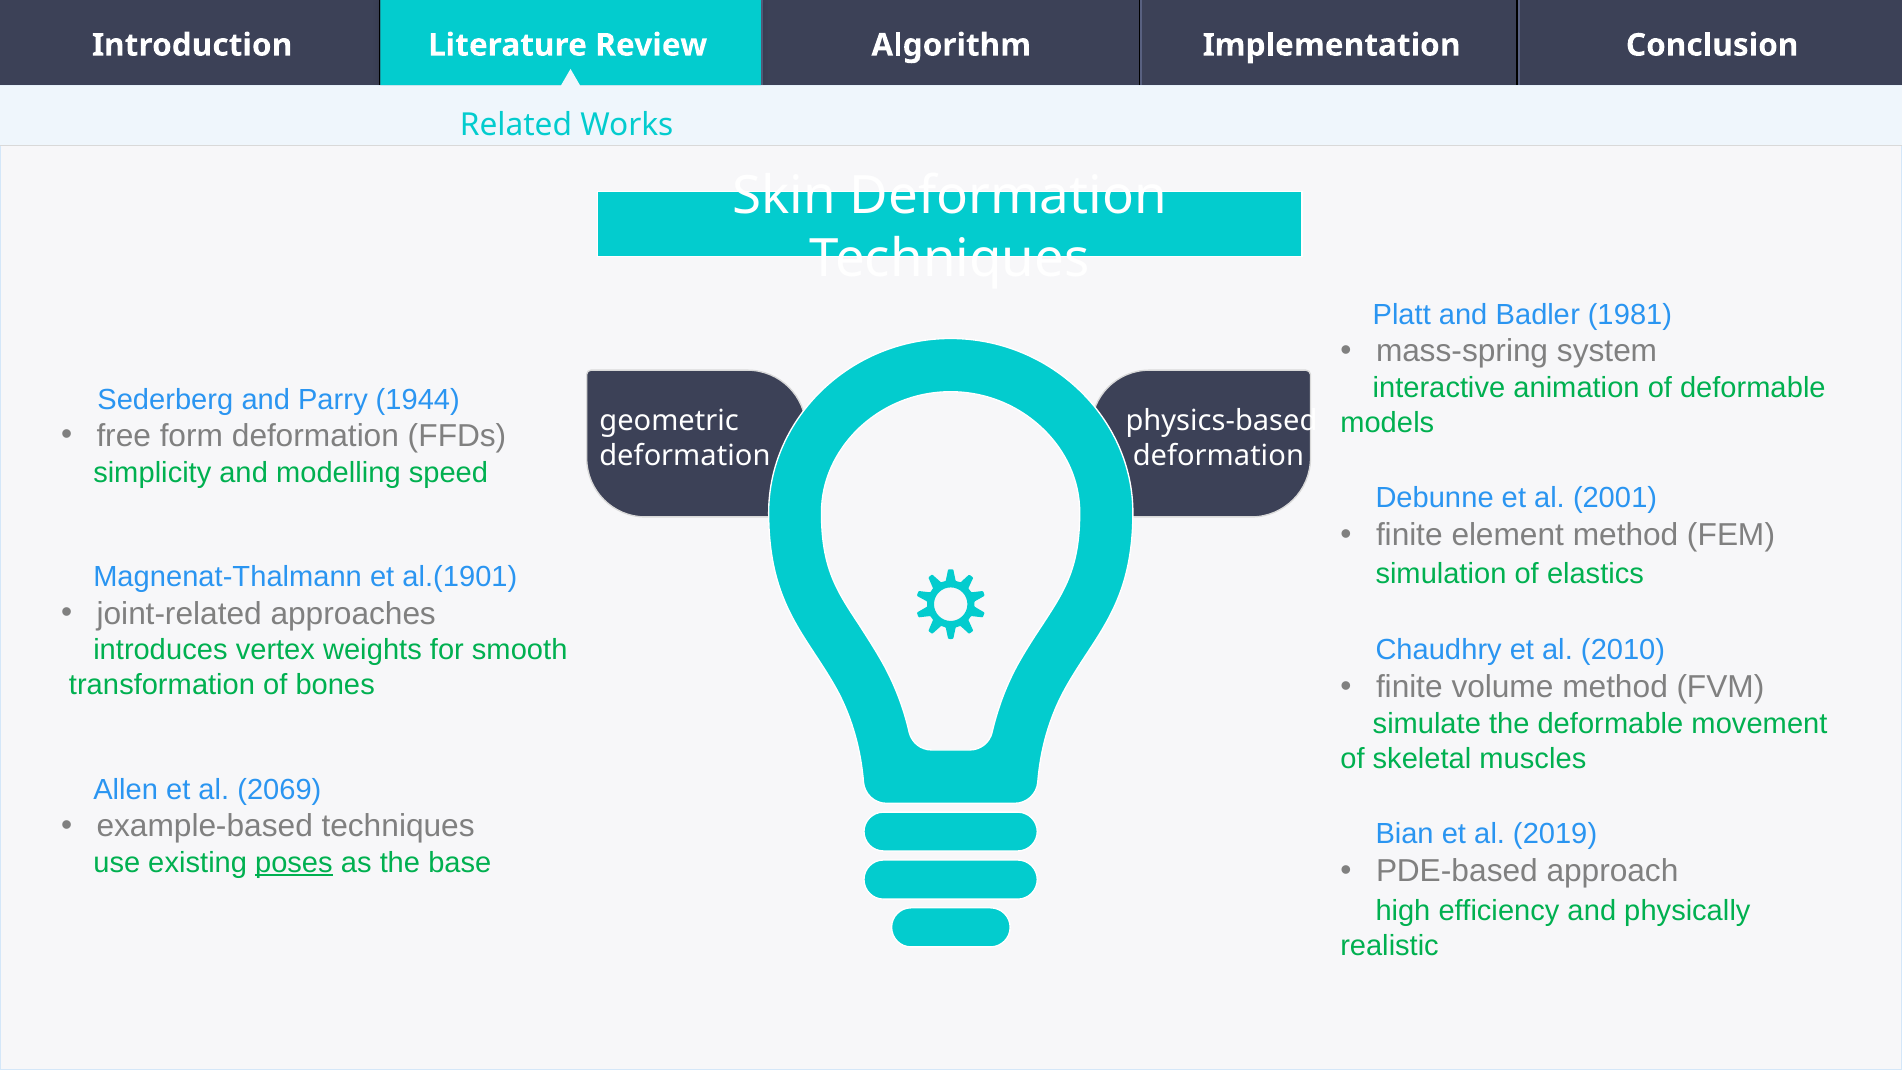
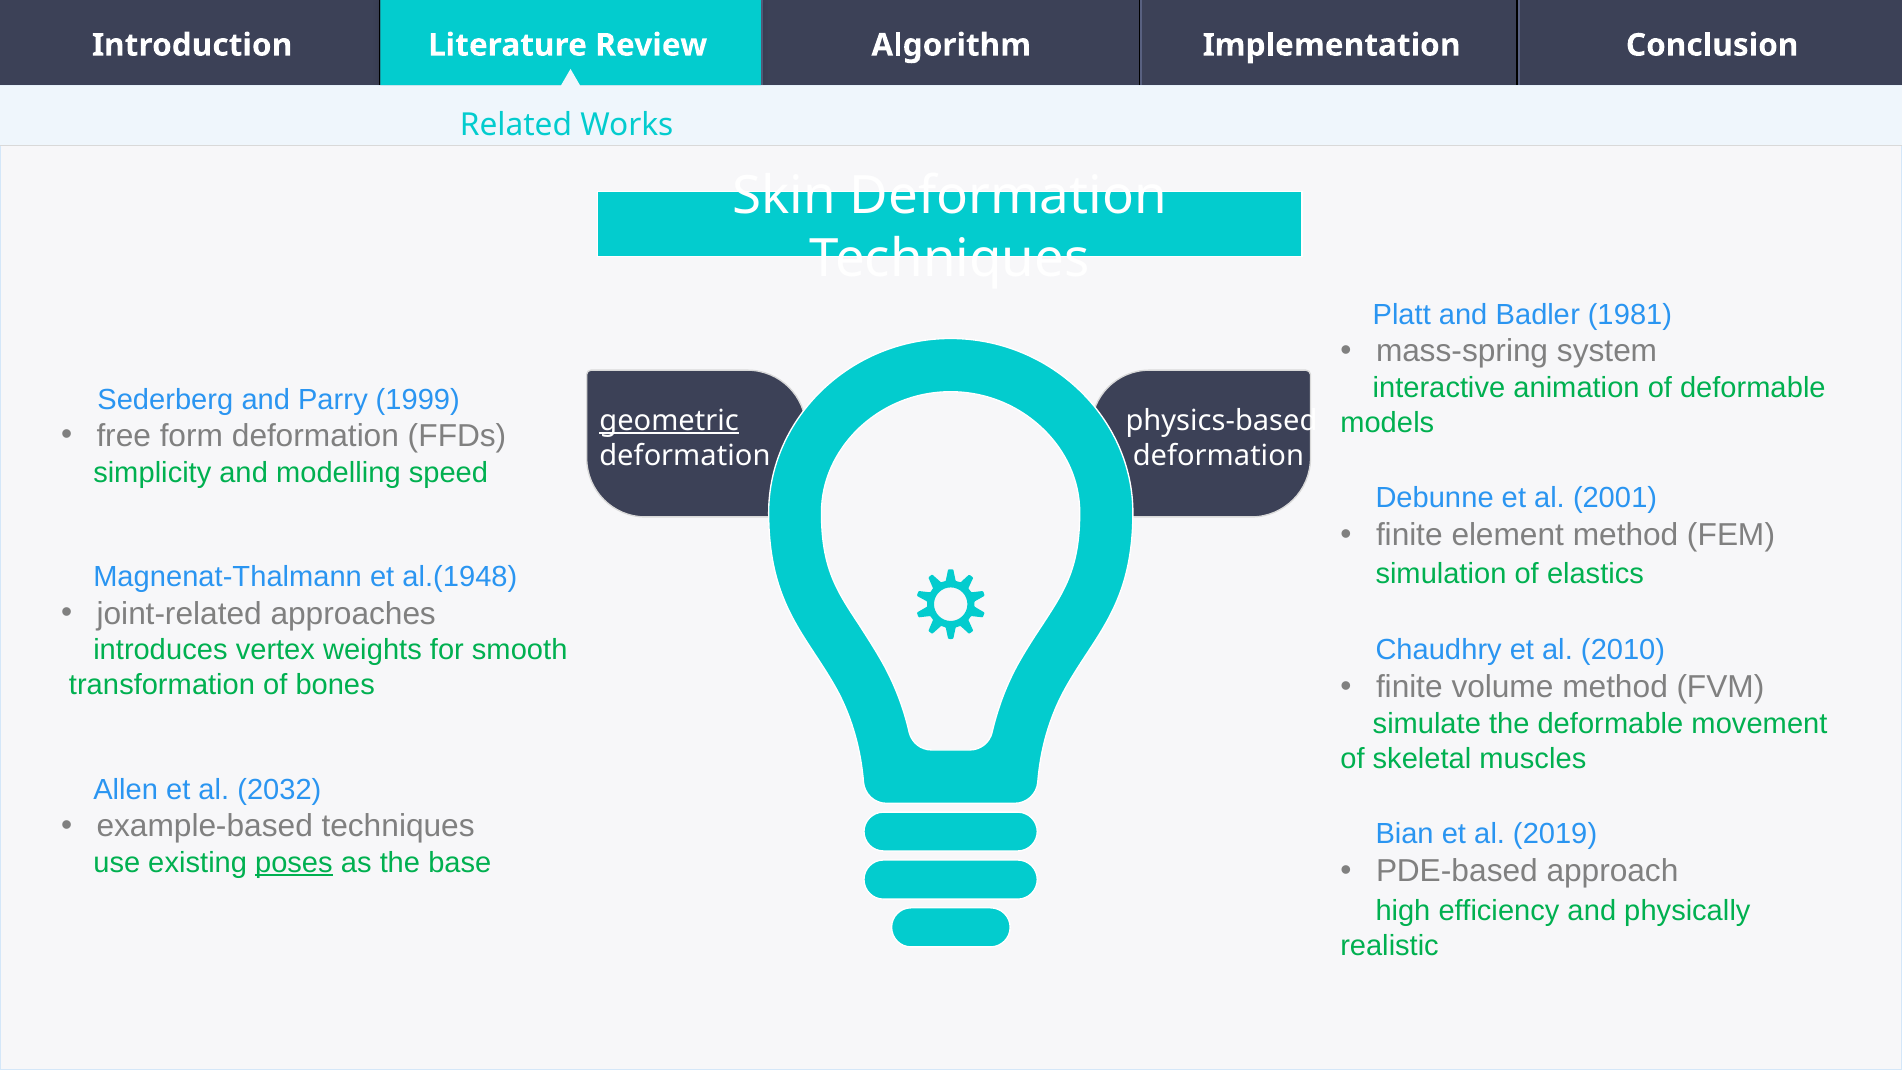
1944: 1944 -> 1999 (418, 399)
geometric underline: none -> present (669, 420)
al.(1901: al.(1901 -> al.(1948 (460, 577)
2069: 2069 -> 2032 (279, 789)
